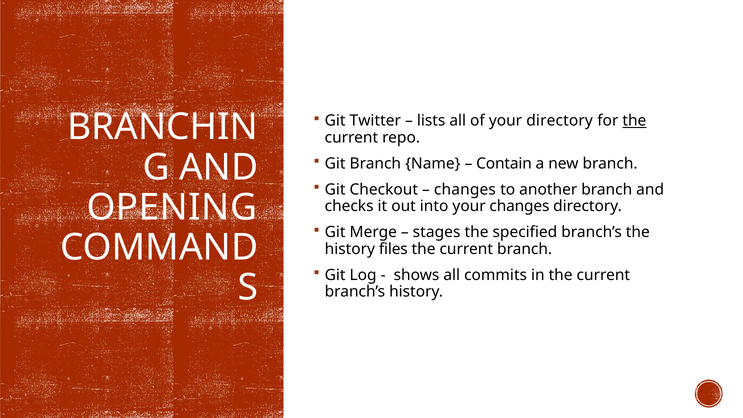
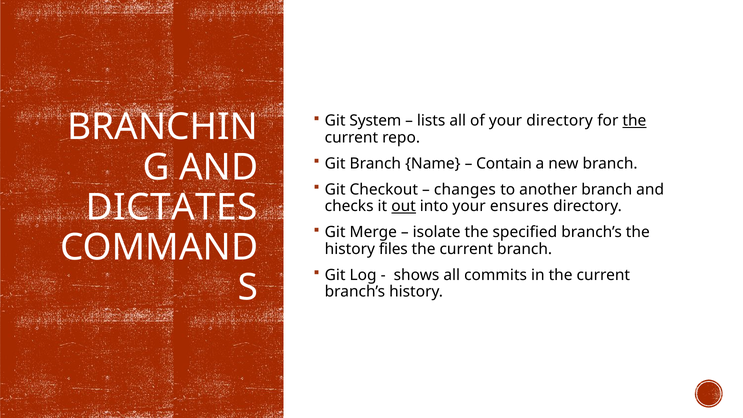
Twitter: Twitter -> System (375, 121)
OPENING: OPENING -> DICTATES (172, 207)
out underline: none -> present (404, 206)
your changes: changes -> ensures (519, 206)
stages: stages -> isolate (437, 232)
